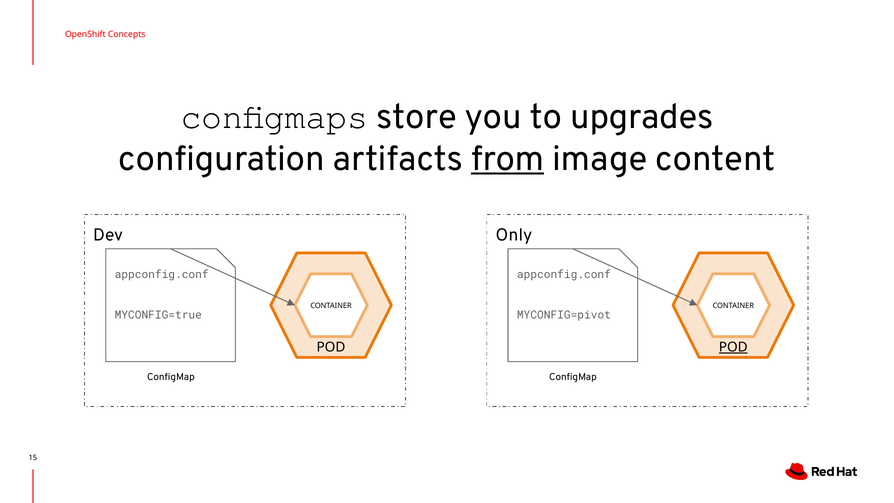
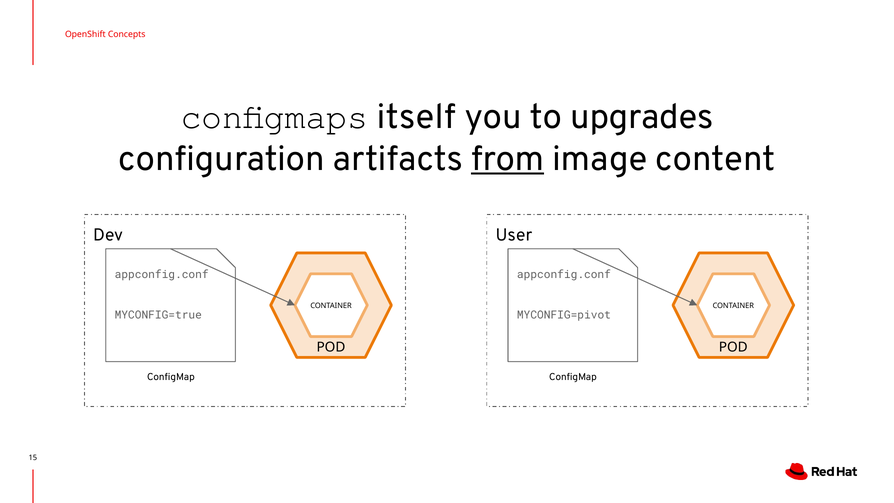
store: store -> itself (416, 117)
Only: Only -> User (514, 235)
POD underline: present -> none (733, 347)
